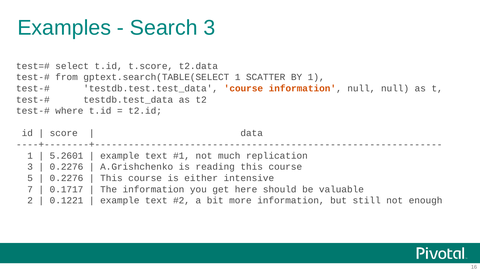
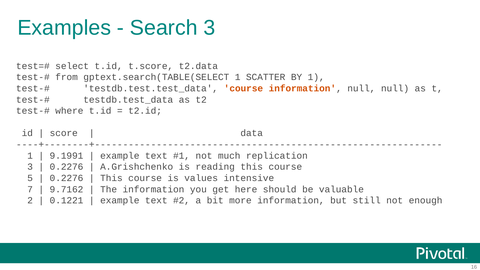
5.2601: 5.2601 -> 9.1991 (66, 156)
either: either -> values (201, 178)
0.1717: 0.1717 -> 9.7162 (66, 189)
